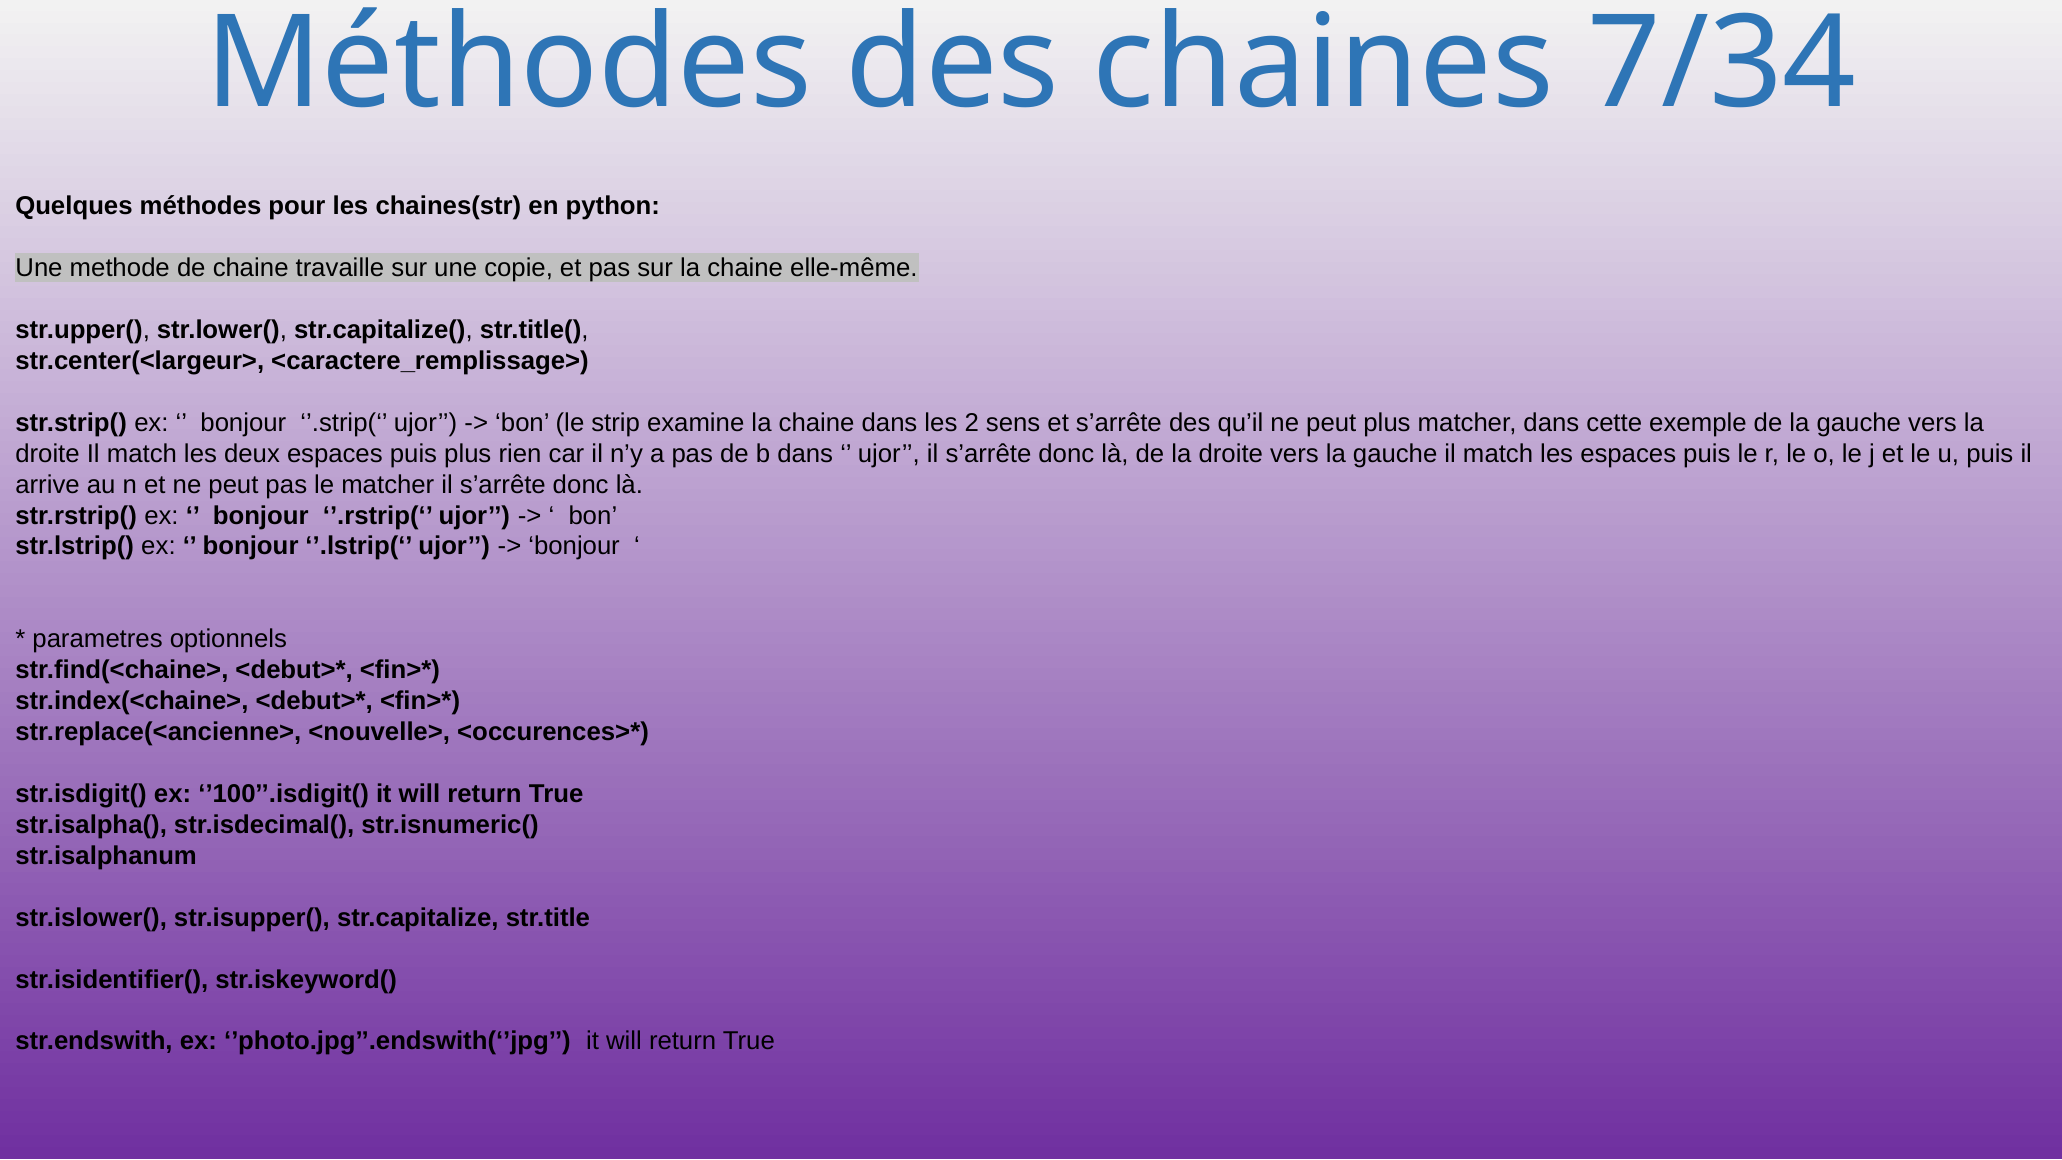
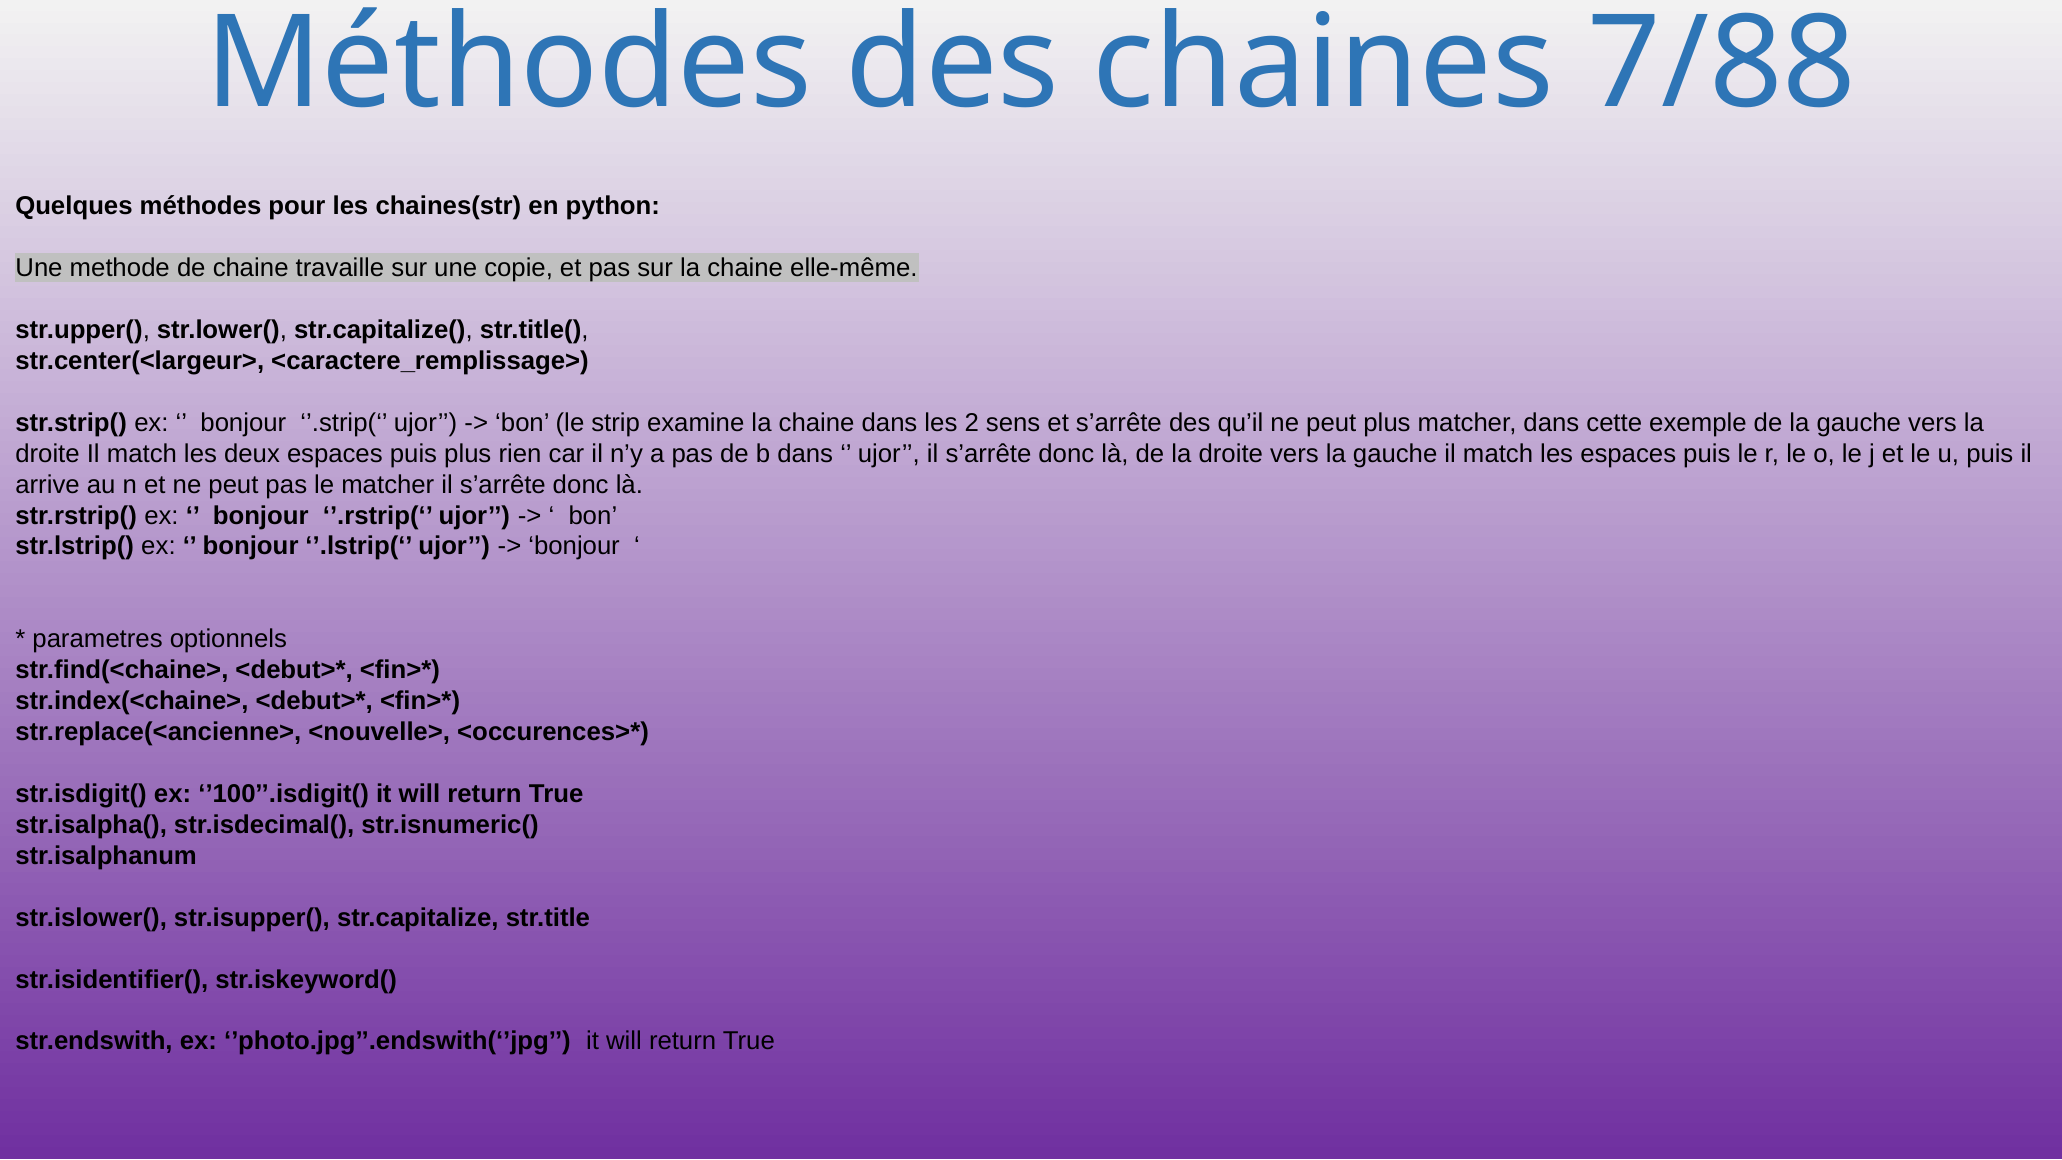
7/34: 7/34 -> 7/88 (1722, 64)
